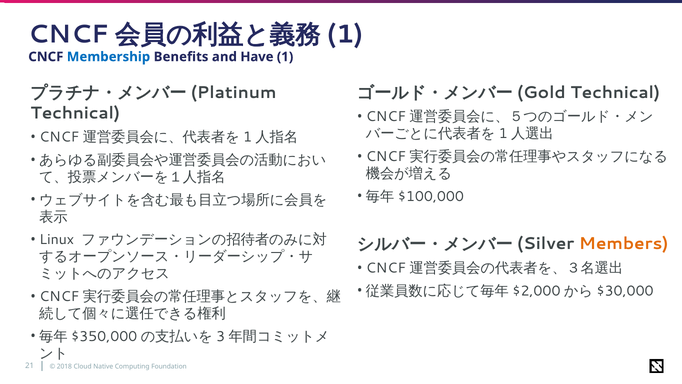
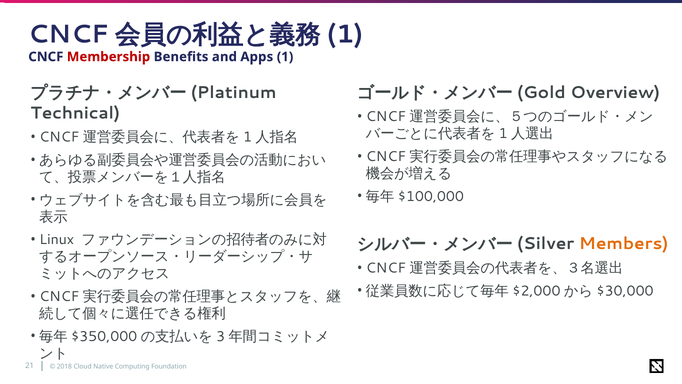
Membership colour: blue -> red (109, 57)
Have: Have -> Apps (257, 57)
Technical: Technical -> Overview (615, 92)
